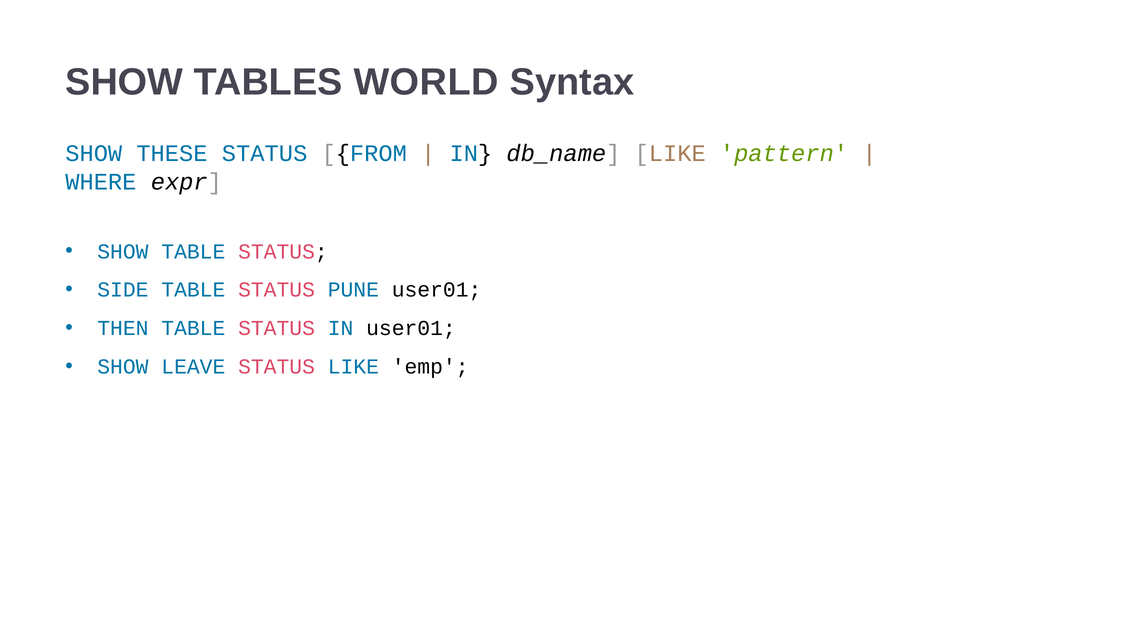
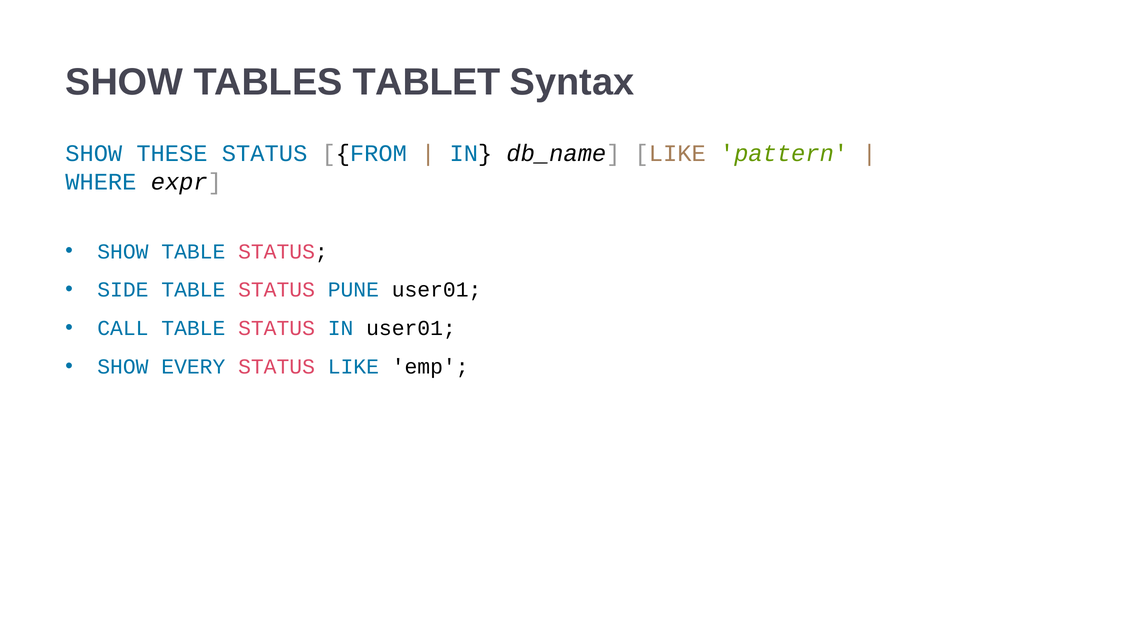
WORLD: WORLD -> TABLET (427, 82)
THEN: THEN -> CALL (123, 328)
LEAVE: LEAVE -> EVERY (193, 367)
